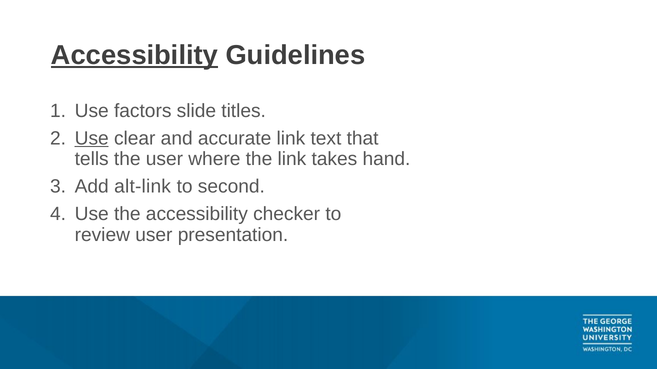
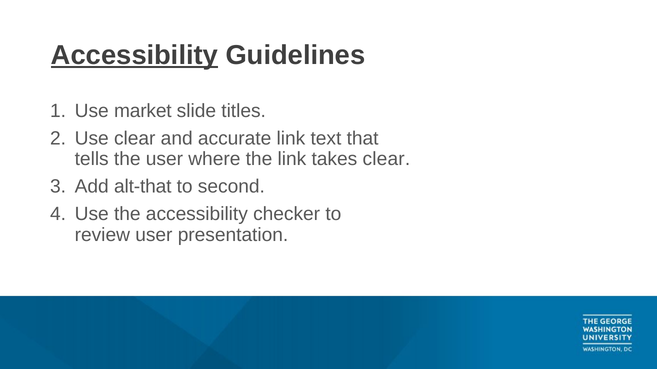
factors: factors -> market (143, 111)
Use underline: present -> none (92, 139)
takes hand: hand -> clear (386, 159)
alt-link: alt-link -> alt-that (143, 187)
